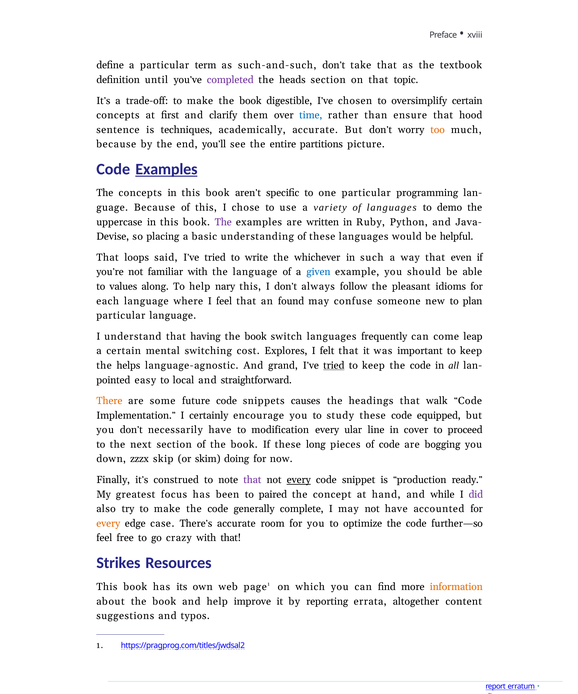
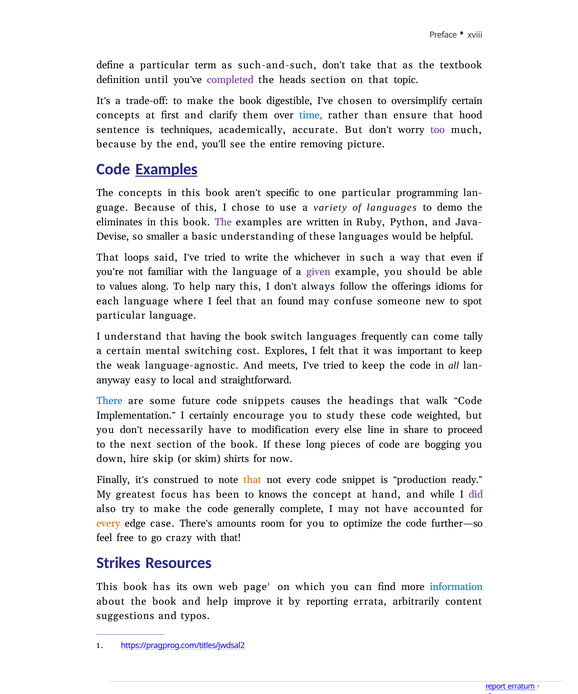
too colour: orange -> purple (438, 130)
partitions: partitions -> removing (321, 144)
uppercase: uppercase -> eliminates (119, 222)
placing: placing -> smaller (163, 236)
given colour: blue -> purple (318, 272)
pleasant: pleasant -> offerings (411, 286)
plan: plan -> spot (473, 301)
leap: leap -> tally (473, 336)
helps: helps -> weak (128, 365)
grand: grand -> meets (283, 365)
tried underline: present -> none (334, 365)
pointed: pointed -> anyway (113, 380)
There colour: orange -> blue (109, 401)
equipped: equipped -> weighted (439, 415)
ular: ular -> else (353, 430)
cover: cover -> share (416, 430)
zzzx: zzzx -> hire (139, 459)
doing: doing -> shirts (237, 459)
that colour: purple -> orange (252, 480)
every underline: present -> none (299, 480)
paired: paired -> knows (273, 494)
There’s accurate: accurate -> amounts (236, 523)
information colour: orange -> blue (456, 586)
altogether: altogether -> arbitrarily (416, 601)
